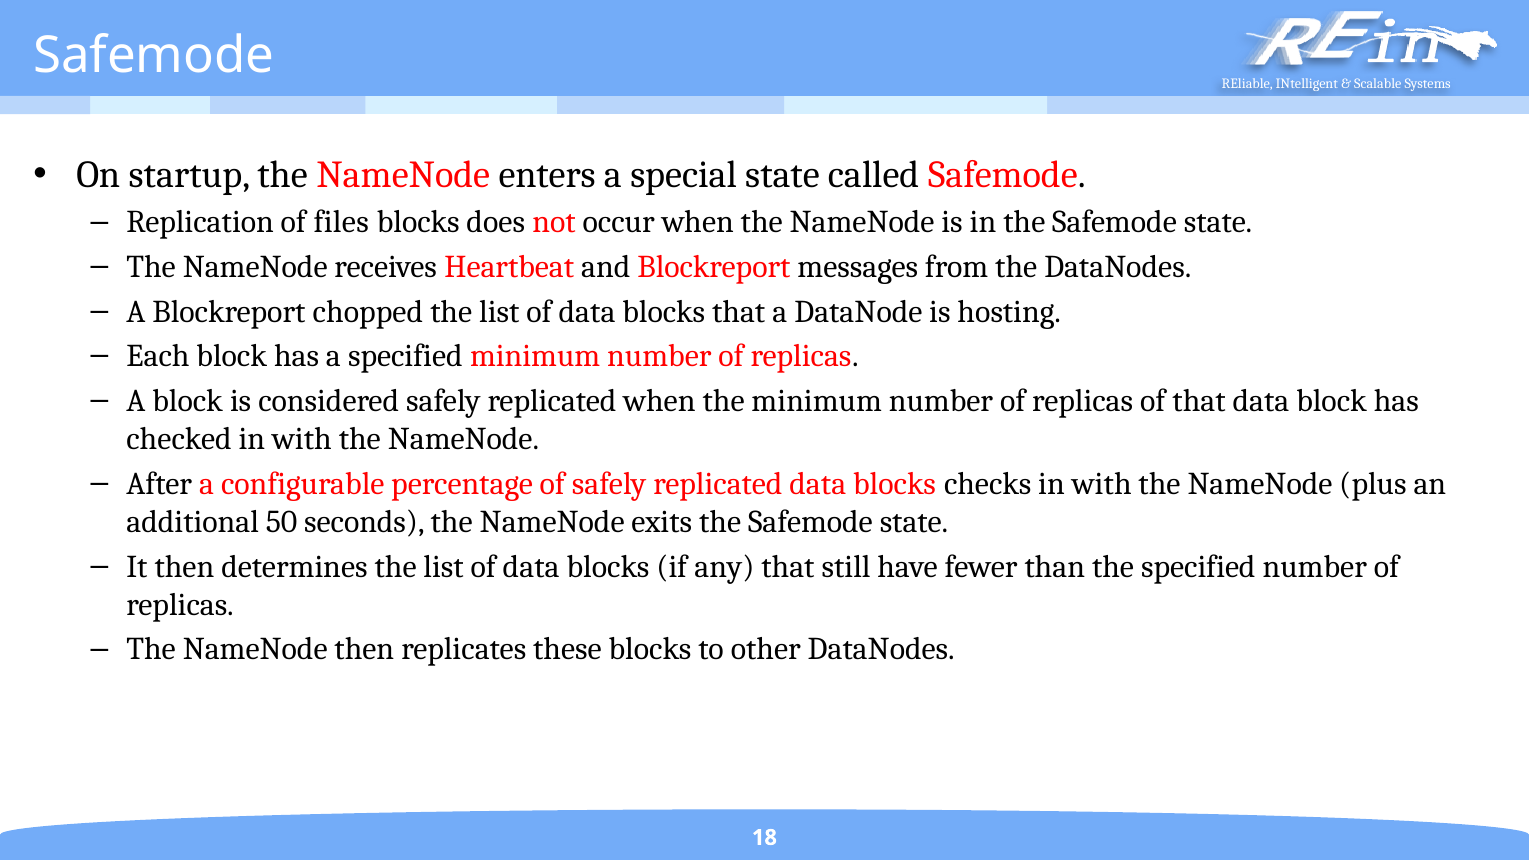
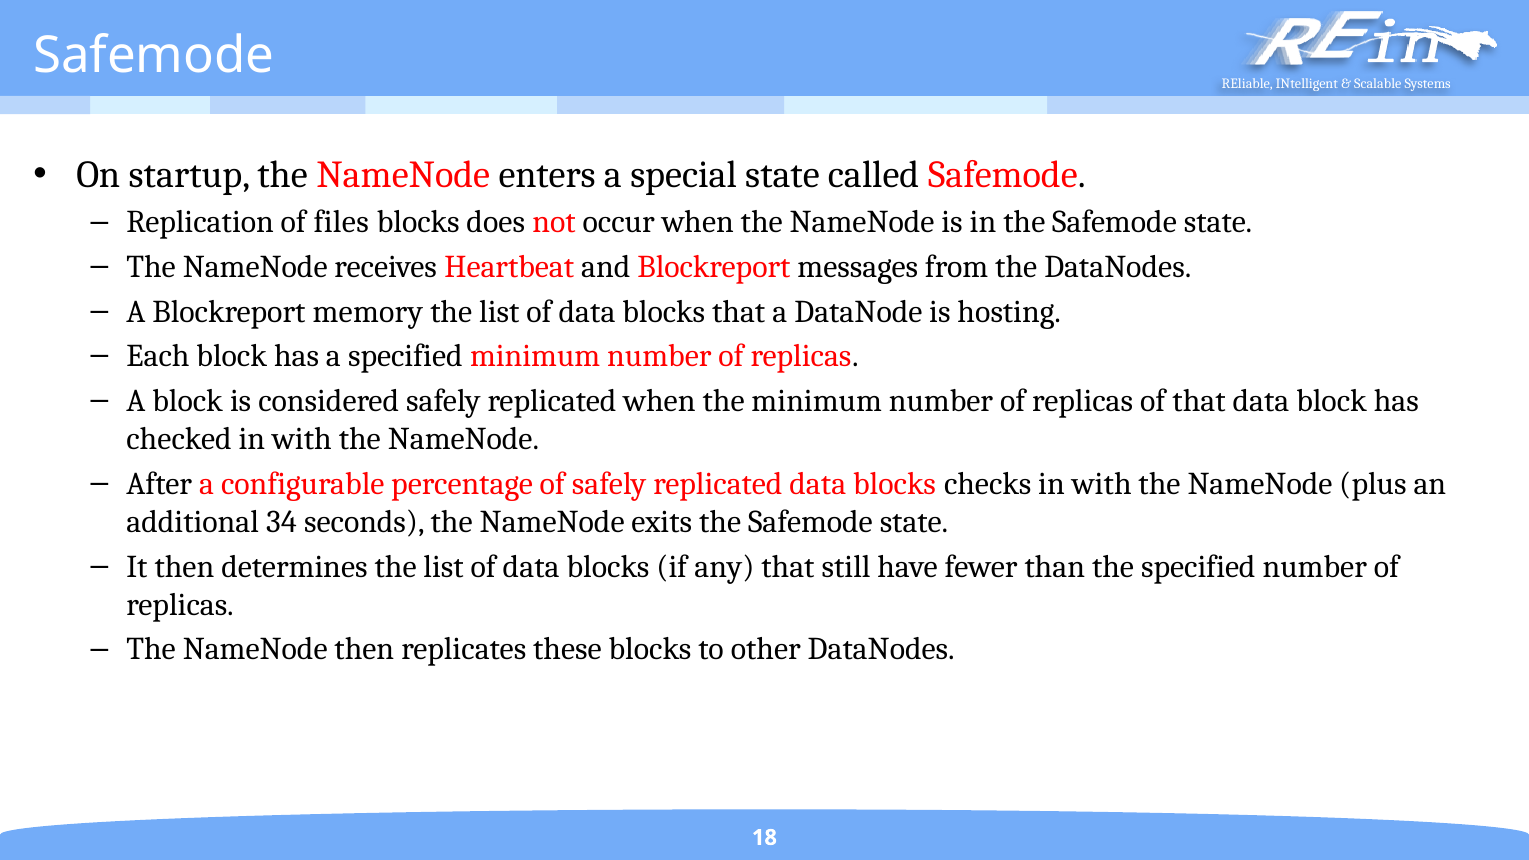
chopped: chopped -> memory (368, 312)
50: 50 -> 34 (281, 522)
